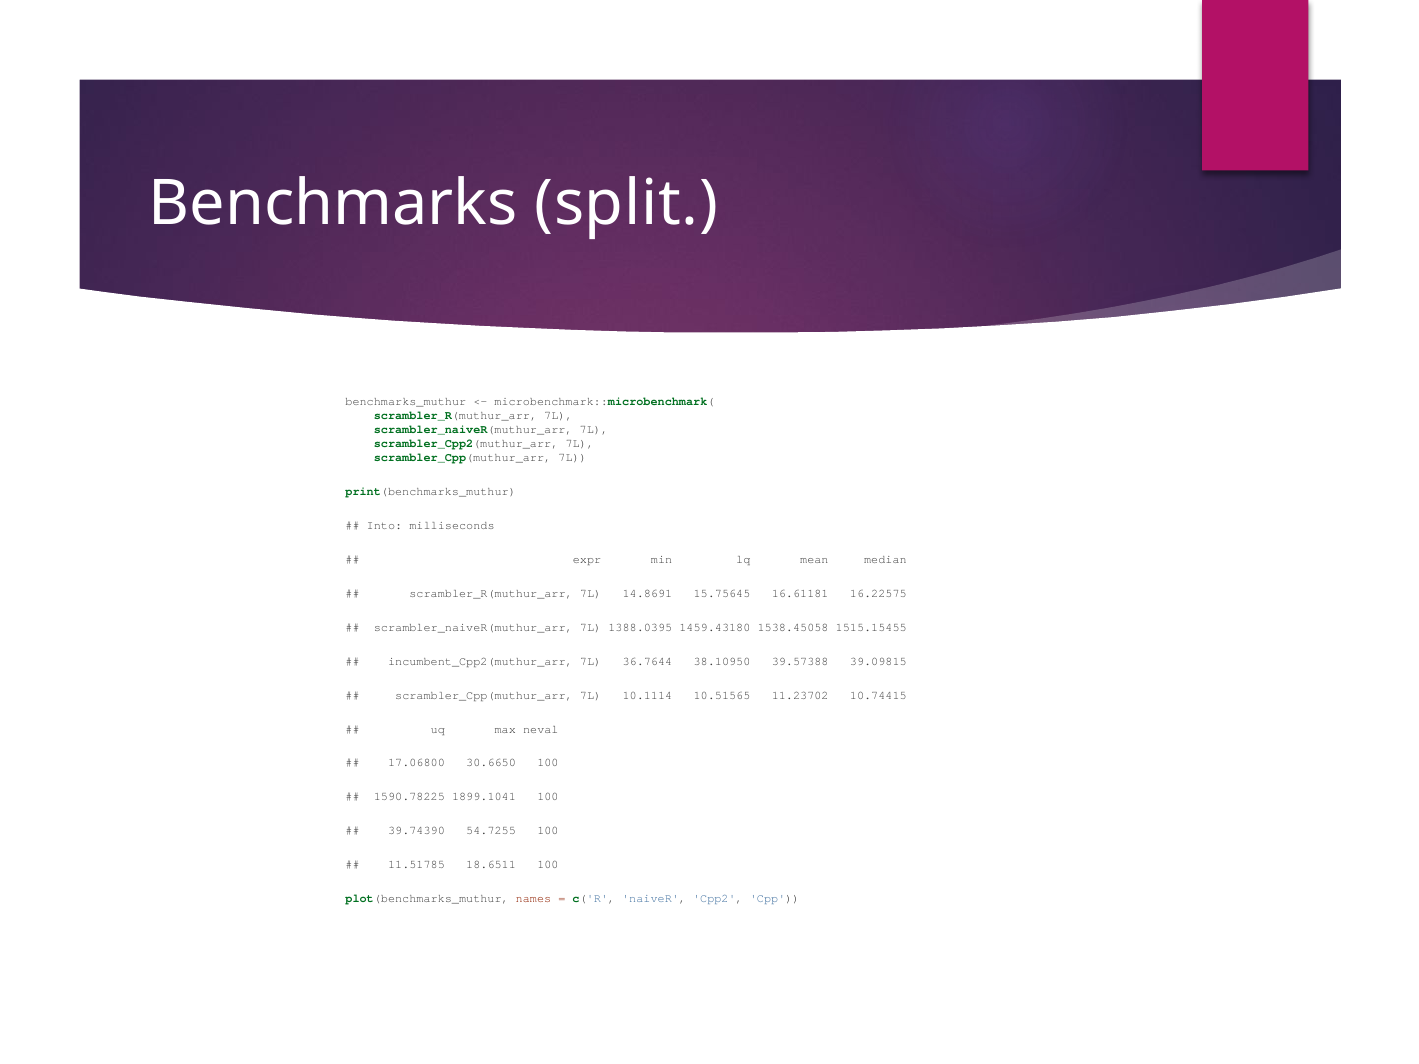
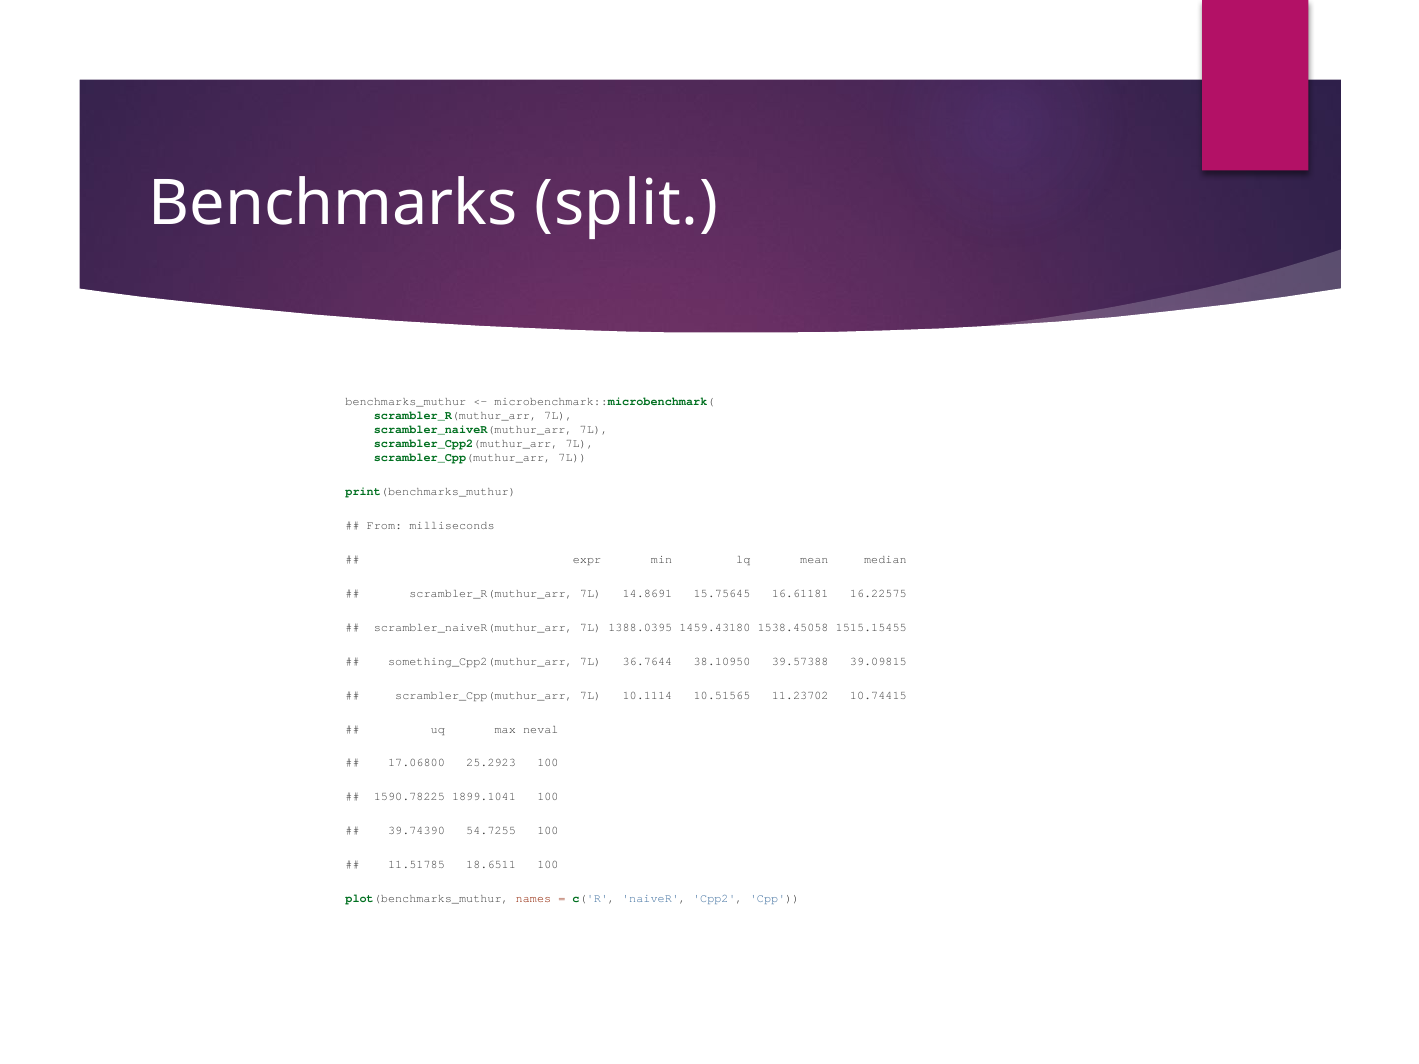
Into: Into -> From (385, 526)
incumbent_Cpp2(muthur_arr: incumbent_Cpp2(muthur_arr -> something_Cpp2(muthur_arr (480, 662)
30.6650: 30.6650 -> 25.2923 (491, 763)
